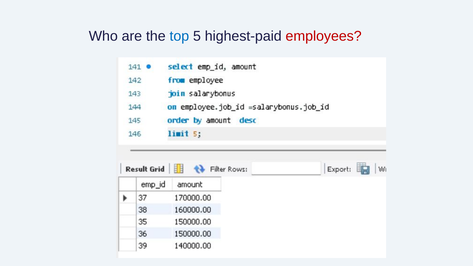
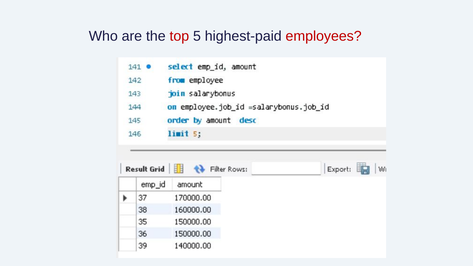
top colour: blue -> red (179, 36)
